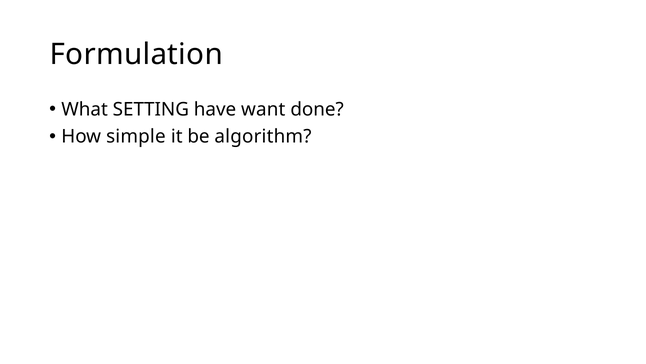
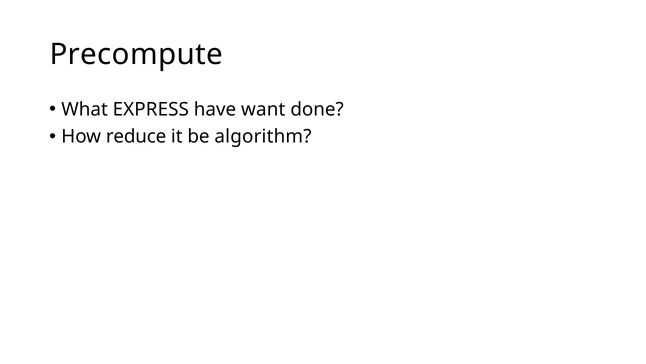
Formulation: Formulation -> Precompute (136, 54)
SETTING: SETTING -> EXPRESS (151, 109)
simple: simple -> reduce (136, 136)
